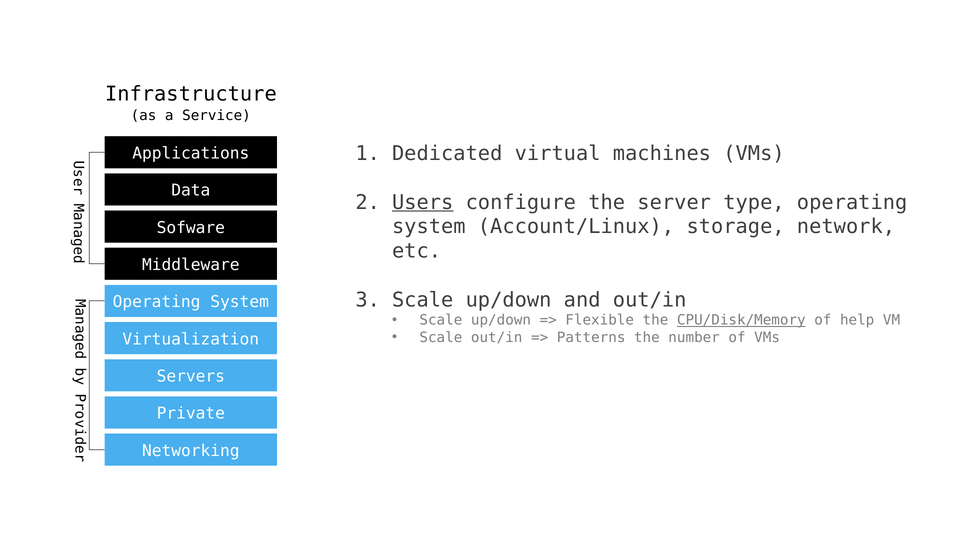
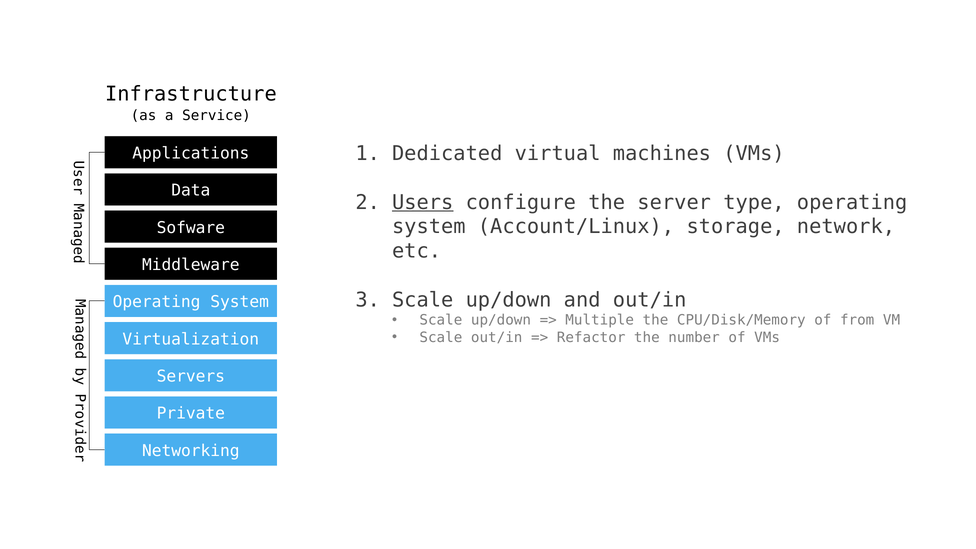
Flexible: Flexible -> Multiple (600, 320)
CPU/Disk/Memory underline: present -> none (741, 320)
help: help -> from (857, 320)
Patterns: Patterns -> Refactor (591, 337)
